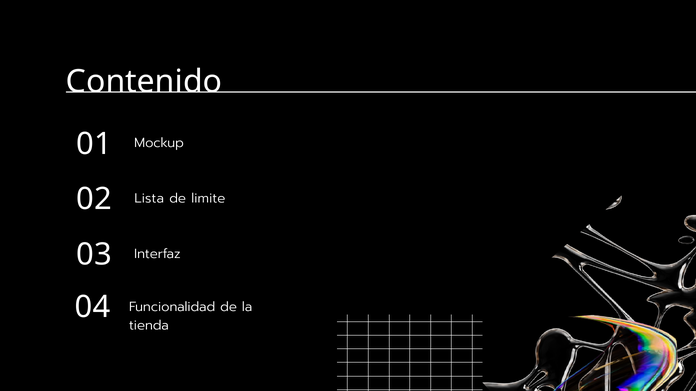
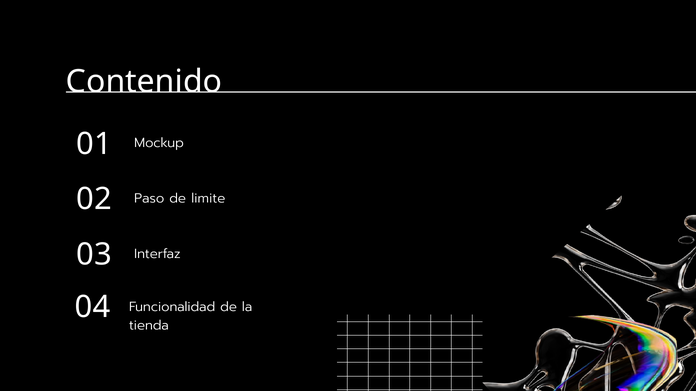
Lista: Lista -> Paso (149, 199)
